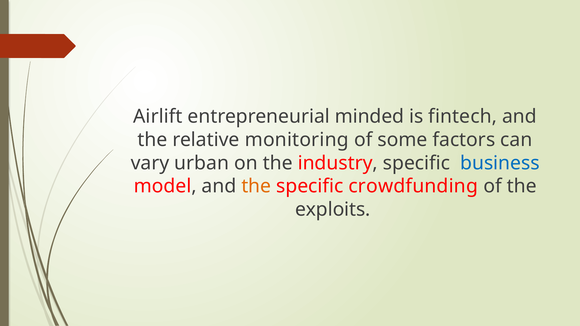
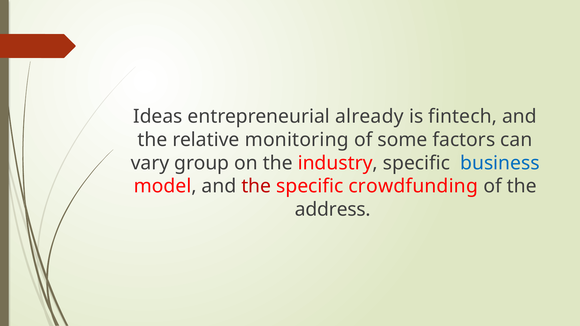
Airlift: Airlift -> Ideas (158, 117)
minded: minded -> already (369, 117)
urban: urban -> group (202, 163)
the colour: orange -> red (256, 186)
exploits: exploits -> address (333, 210)
